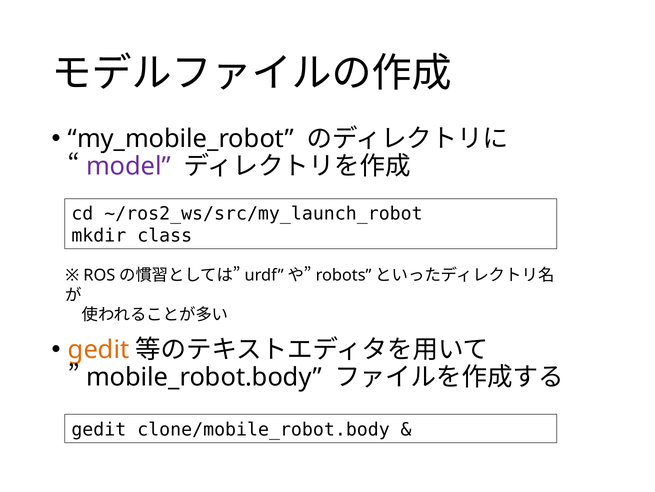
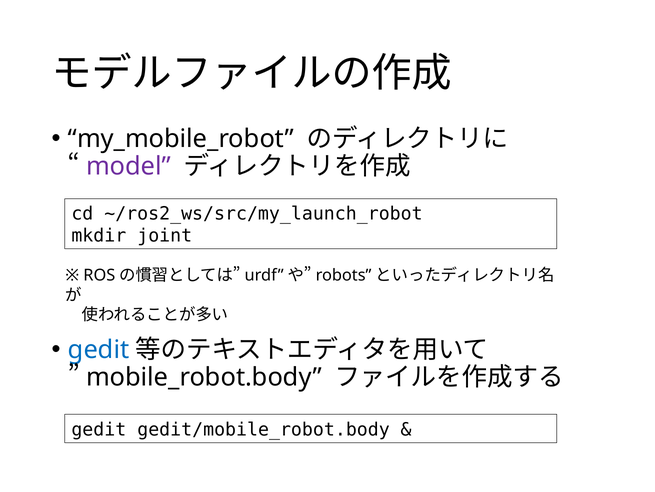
class: class -> joint (165, 235)
gedit colour: orange -> blue (99, 349)
clone/mobile_robot.body: clone/mobile_robot.body -> gedit/mobile_robot.body (264, 429)
